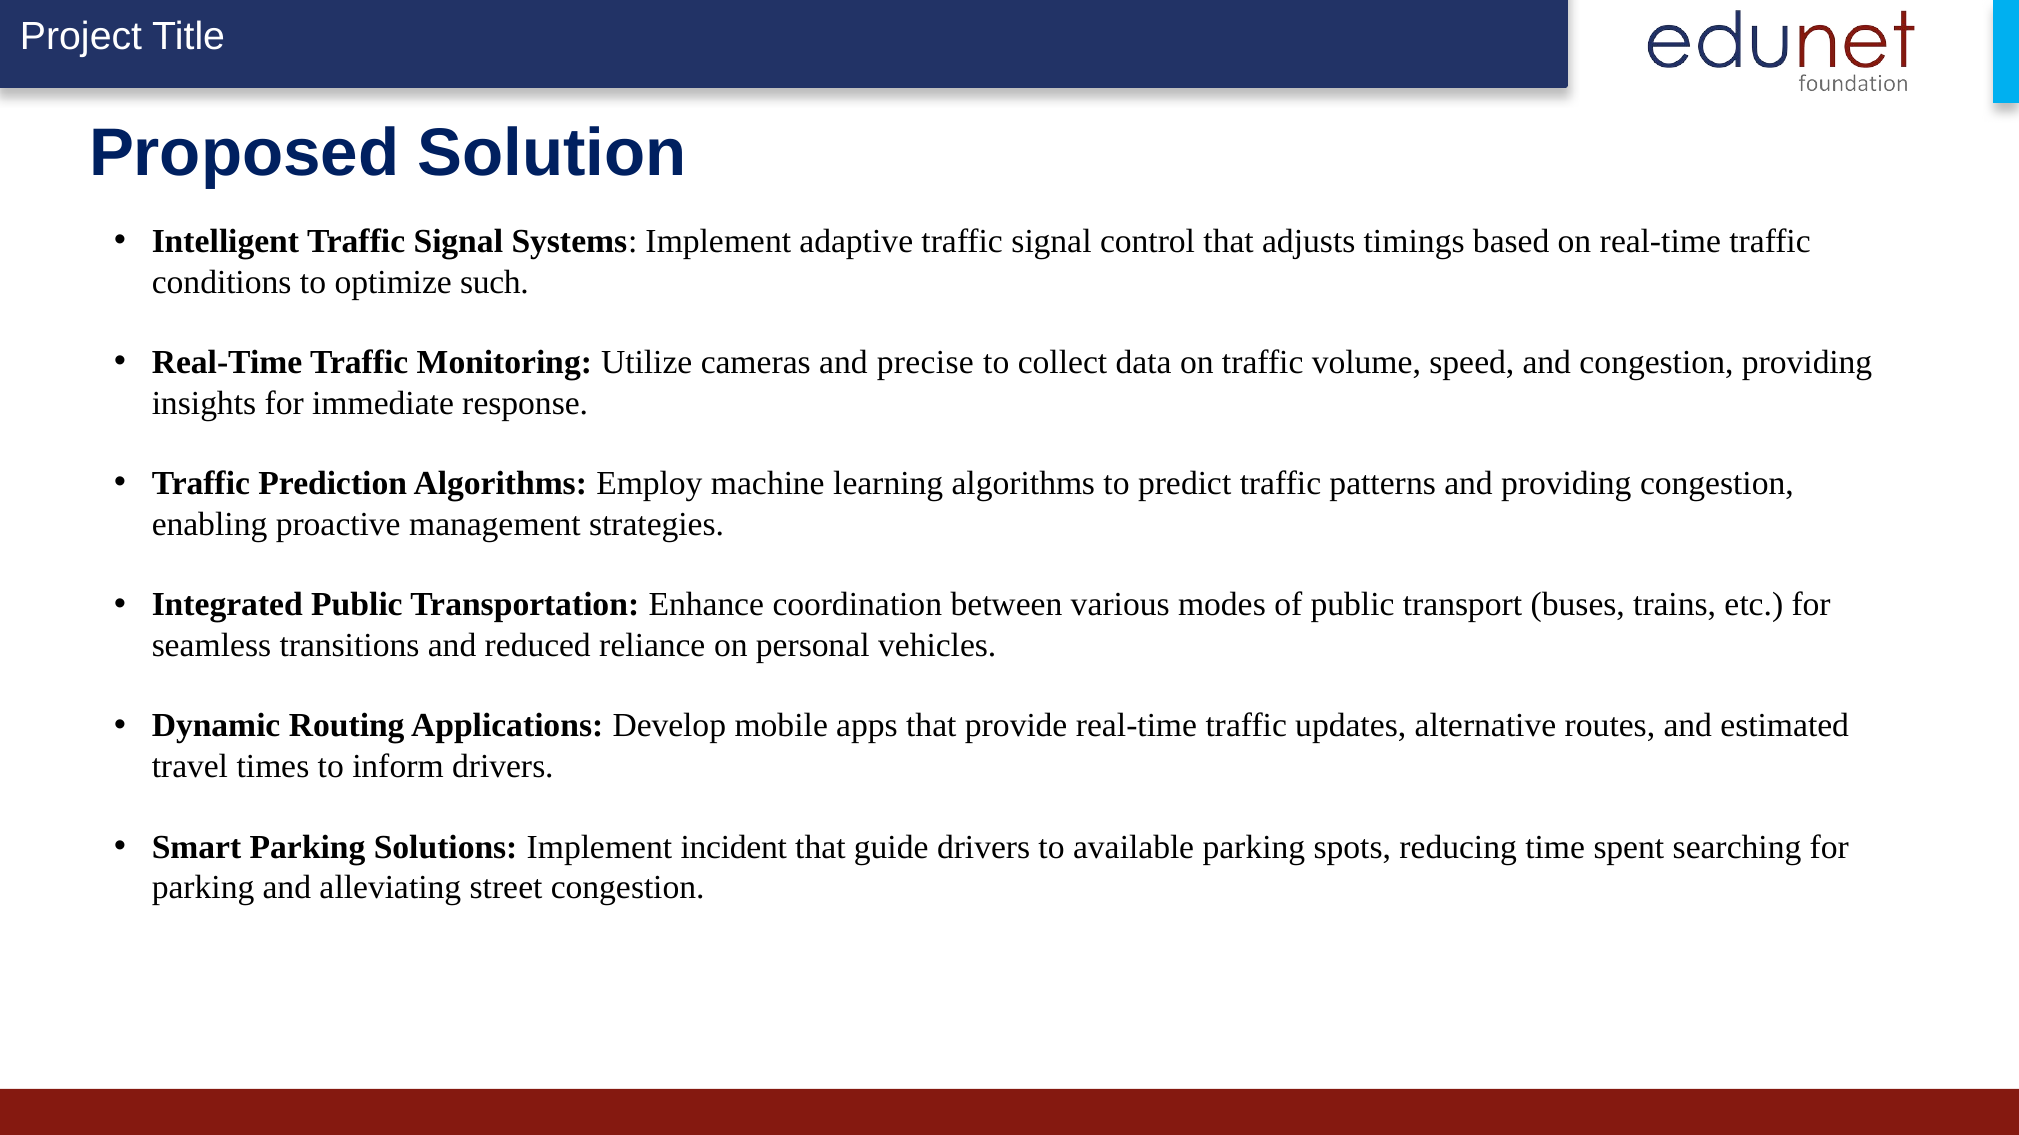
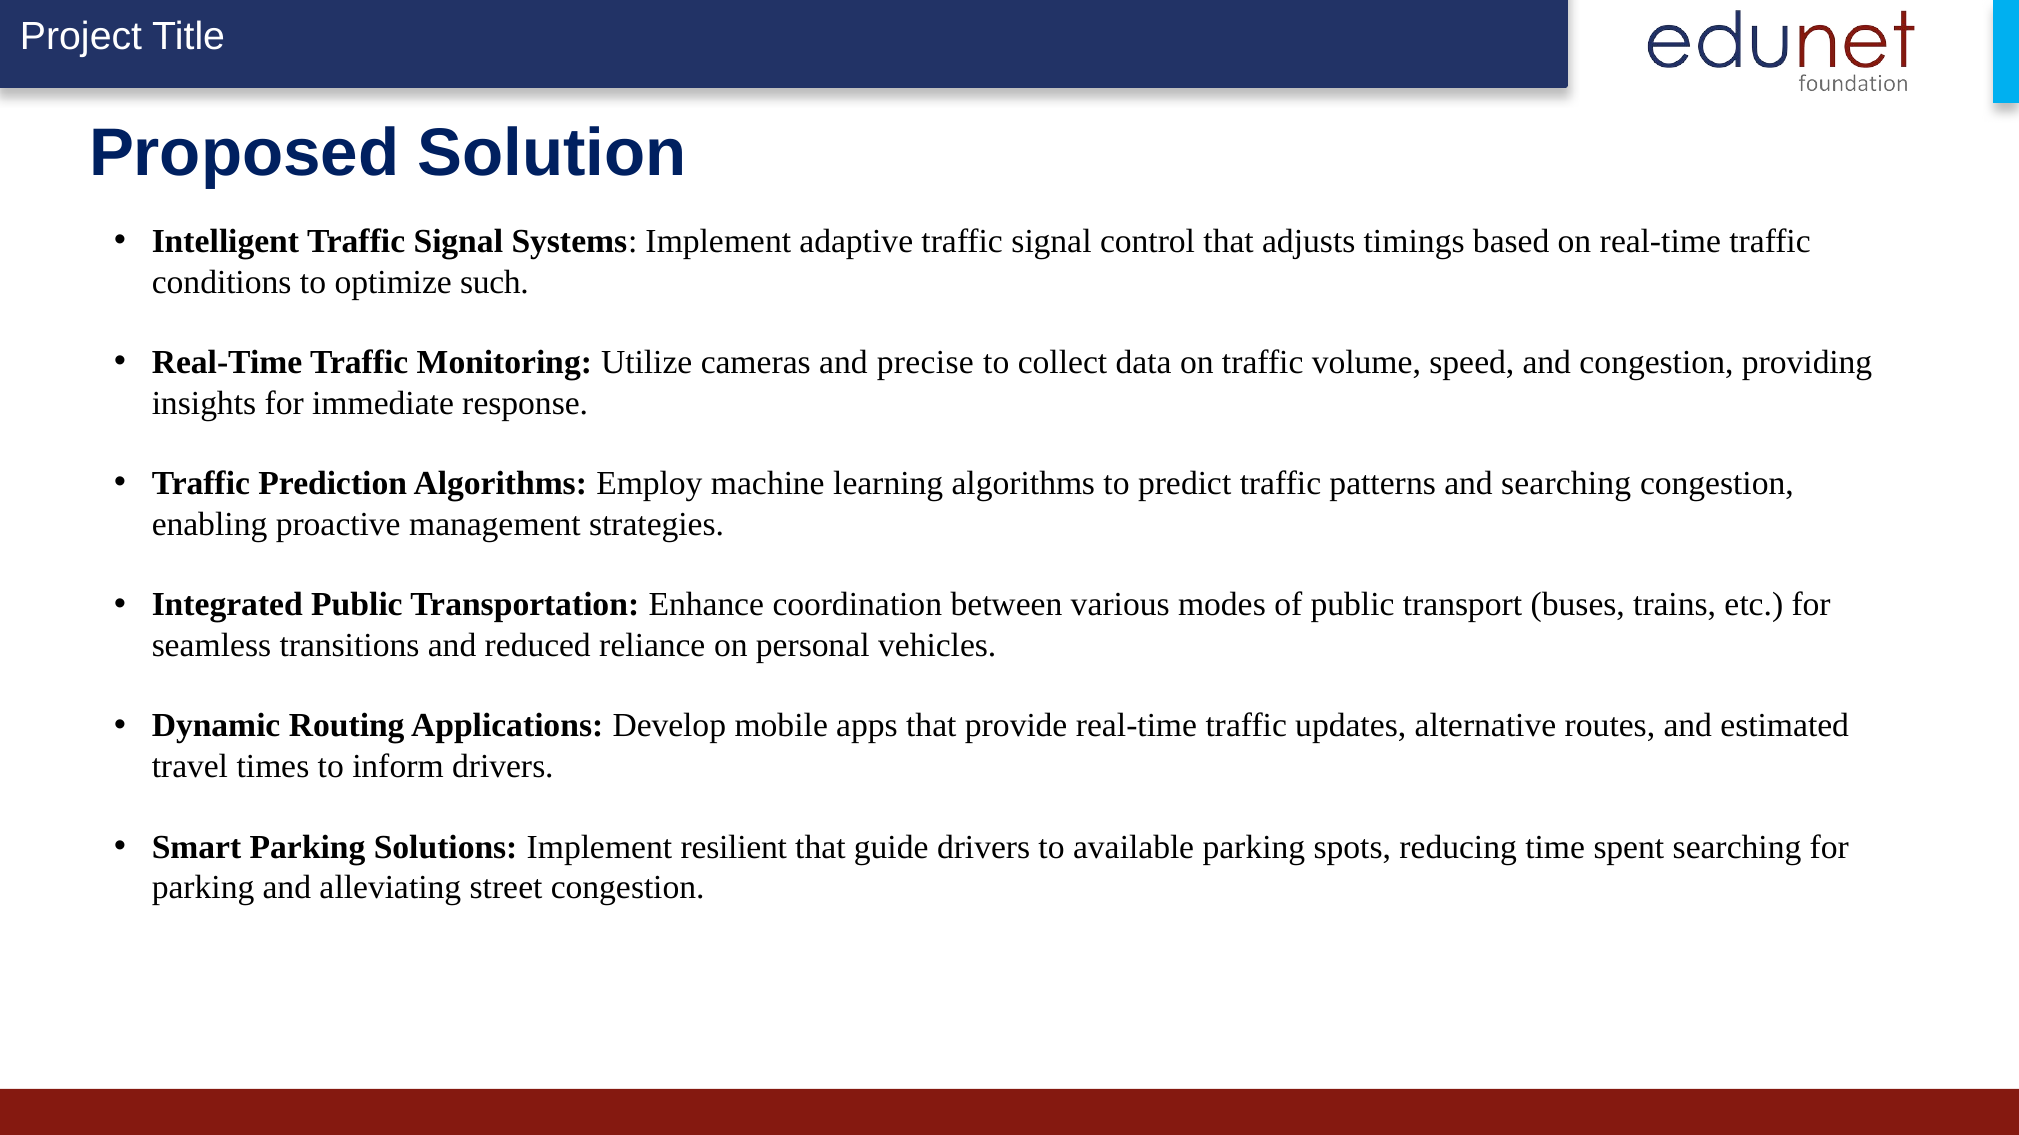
and providing: providing -> searching (1566, 484)
incident: incident -> resilient (734, 847)
